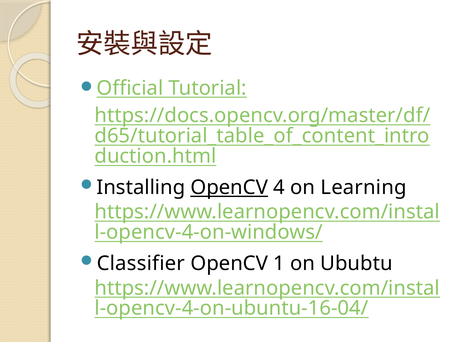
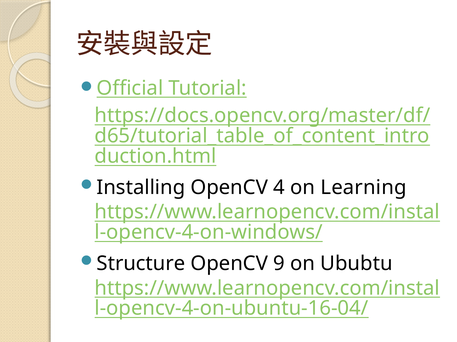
OpenCV underline: present -> none (229, 188)
Classifier: Classifier -> Structure (141, 264)
1: 1 -> 9 (279, 264)
